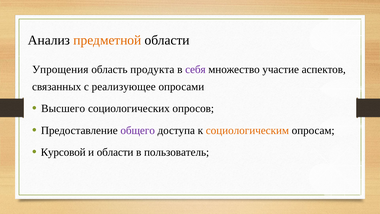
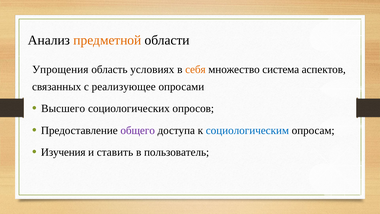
продукта: продукта -> условиях (152, 69)
себя colour: purple -> orange (195, 69)
участие: участие -> система (281, 69)
социологическим colour: orange -> blue (247, 130)
Курсовой: Курсовой -> Изучения (63, 152)
и области: области -> ставить (115, 152)
